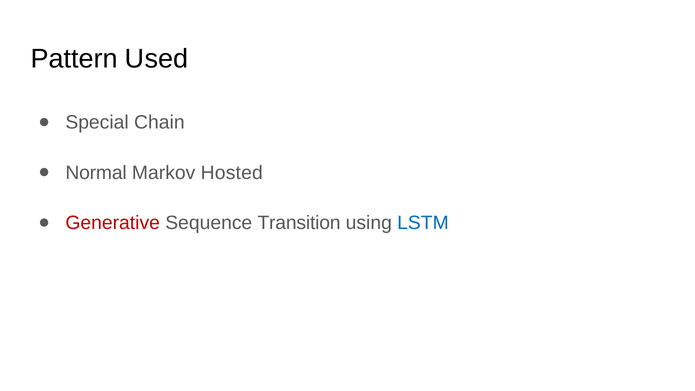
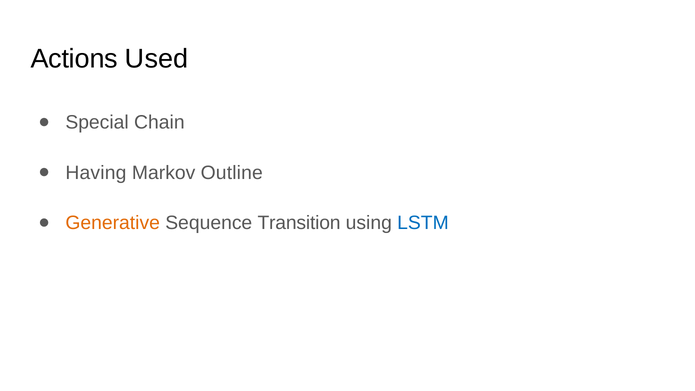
Pattern: Pattern -> Actions (74, 59)
Normal: Normal -> Having (96, 173)
Hosted: Hosted -> Outline (232, 173)
Generative colour: red -> orange (113, 223)
